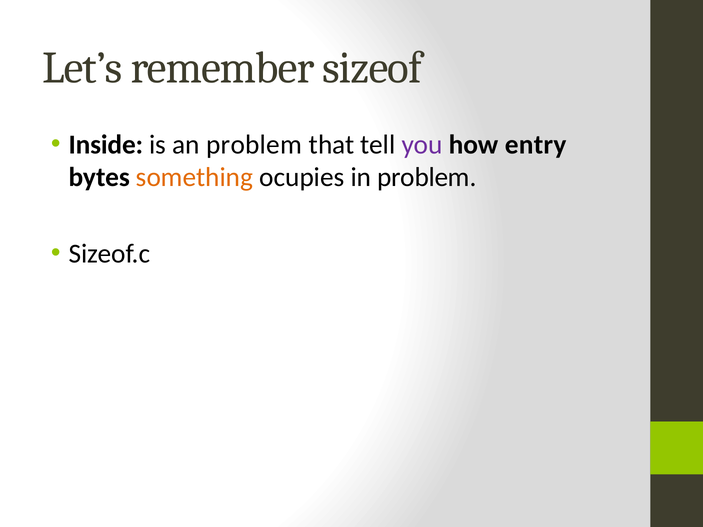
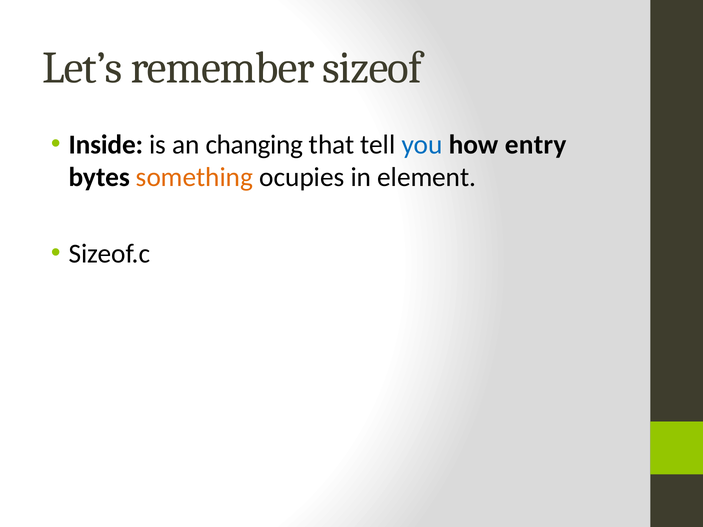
an problem: problem -> changing (254, 145)
you colour: purple -> blue (422, 145)
in problem: problem -> element (427, 178)
